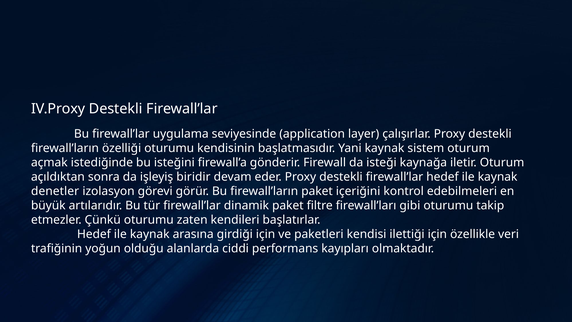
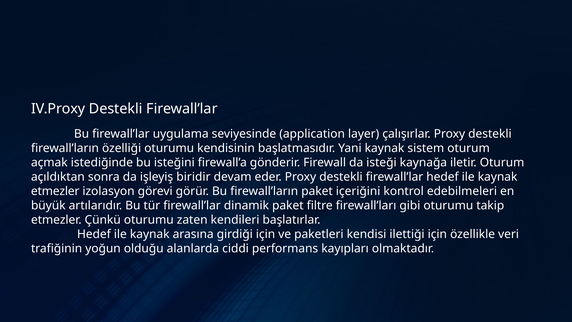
denetler: denetler -> etmezler (55, 191)
